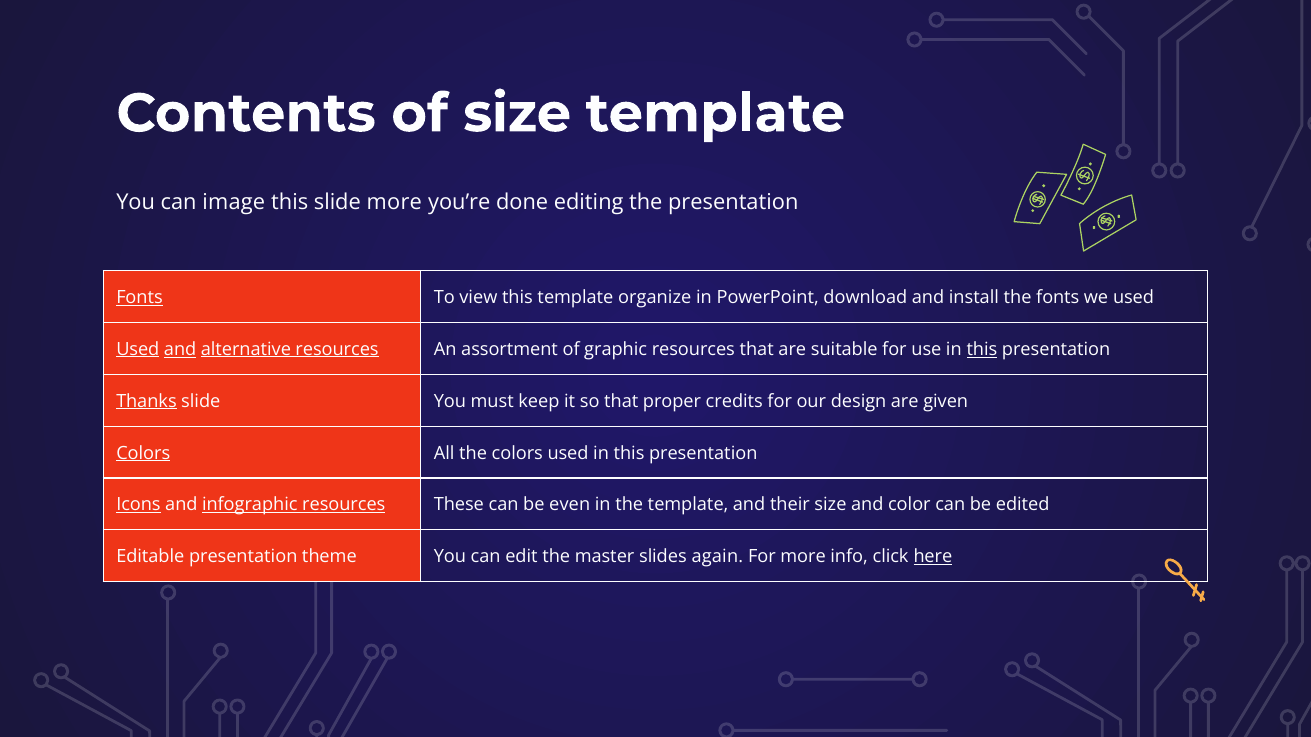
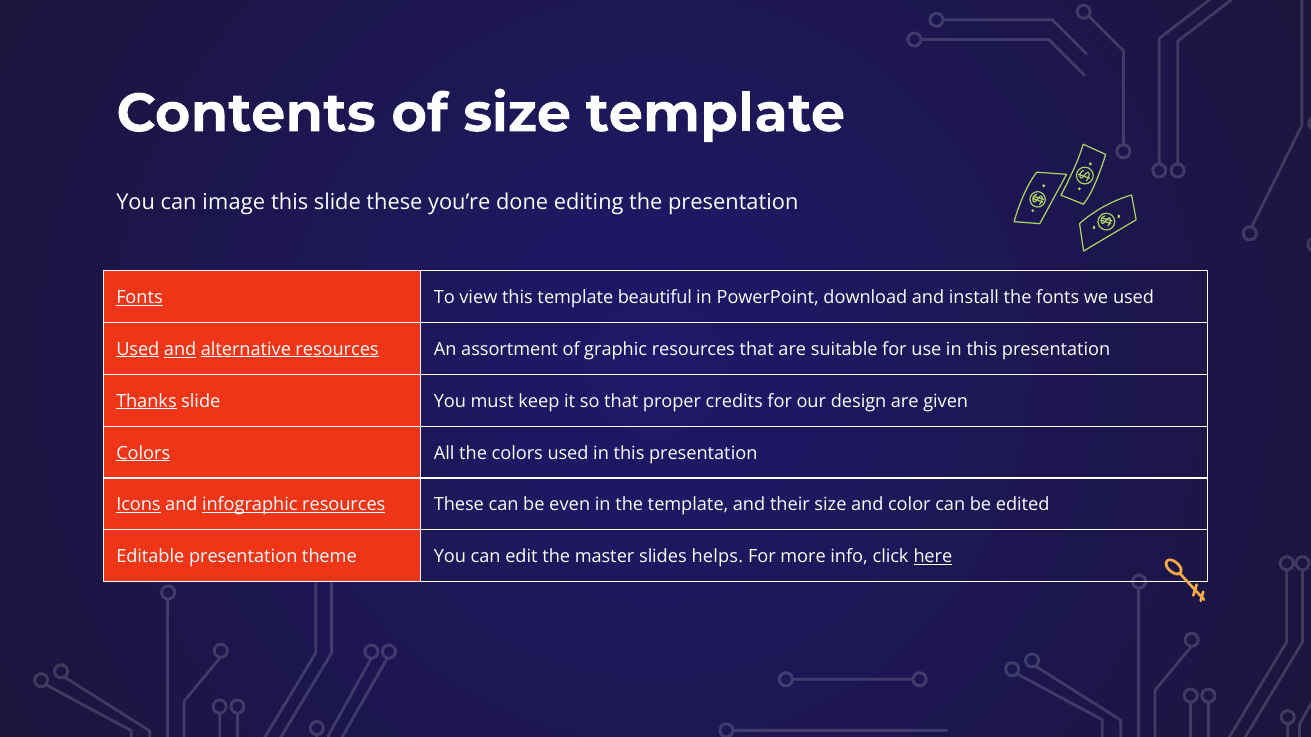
slide more: more -> these (394, 202)
organize: organize -> beautiful (655, 298)
this underline: present -> none (982, 350)
again: again -> helps (717, 557)
